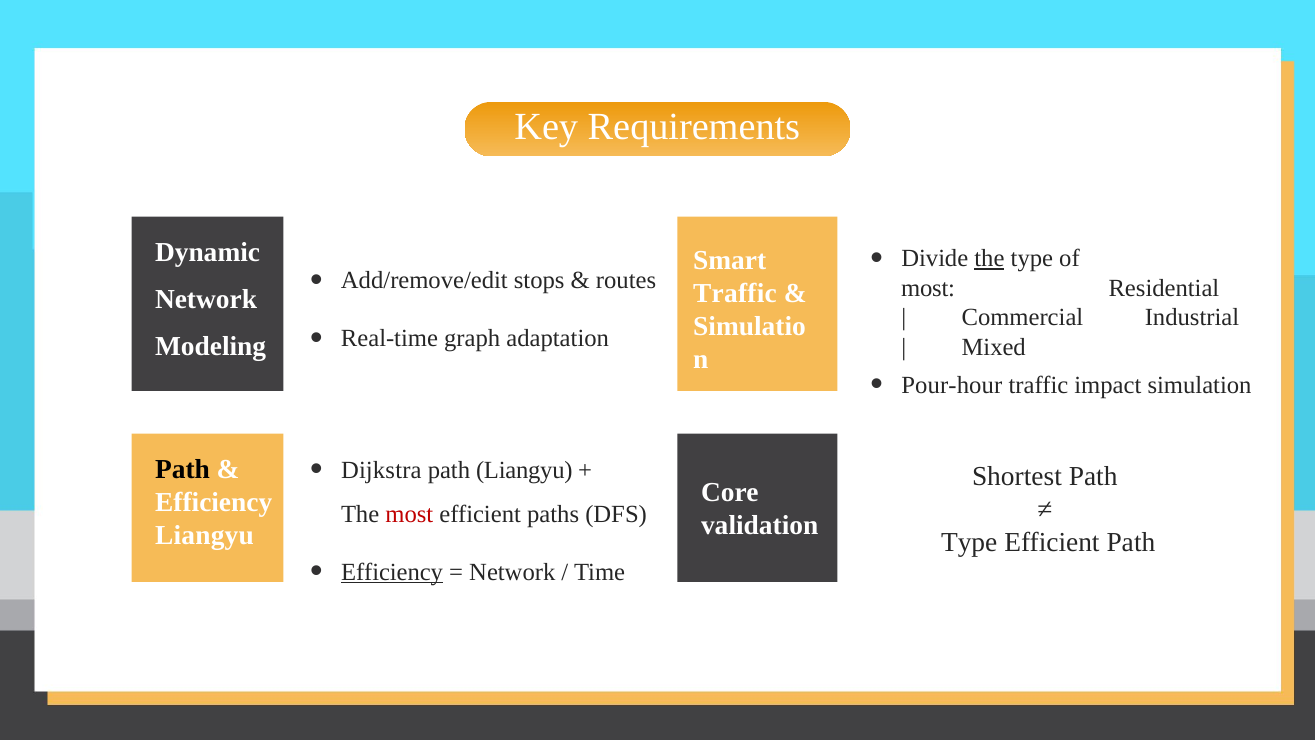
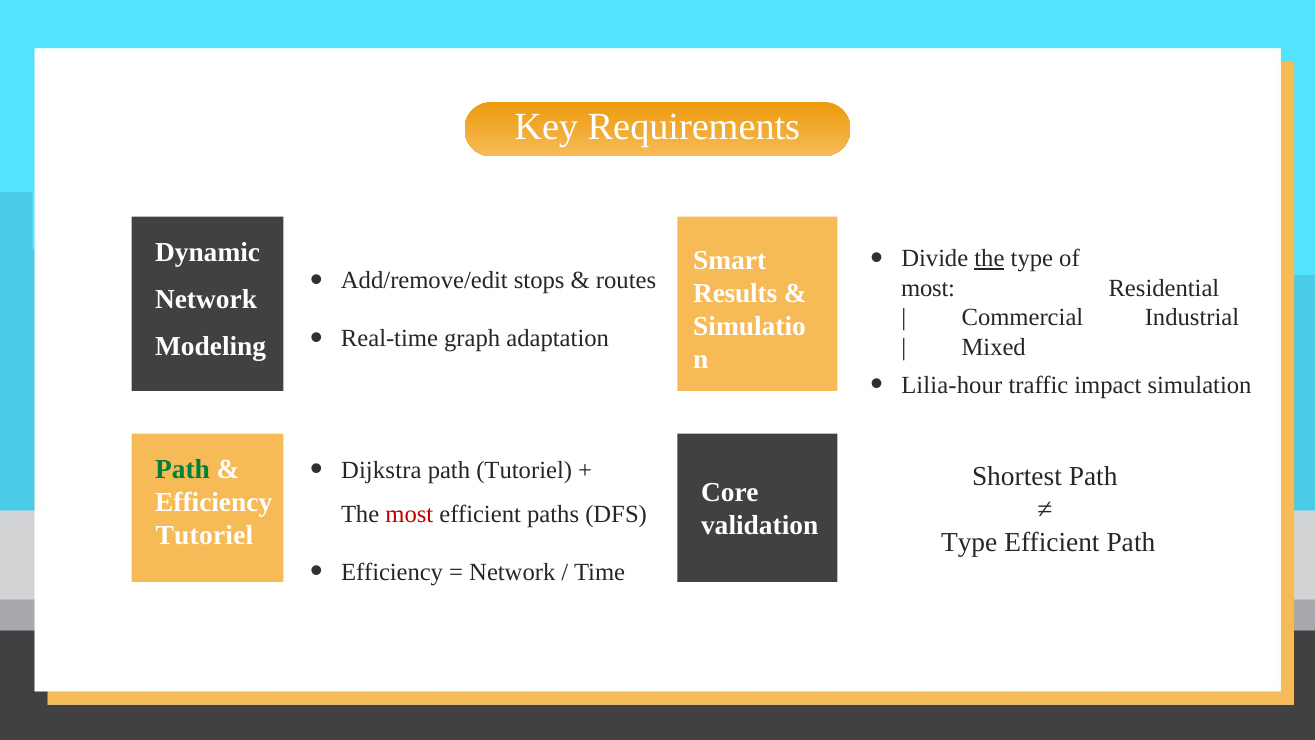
Traffic: Traffic -> Results (735, 293)
Pour-hour: Pour-hour -> Lilia-hour (952, 385)
path Liangyu: Liangyu -> Tutoriel (524, 470)
Path colour: black -> green (182, 470)
Liangyu: Liangyu -> Tutoriel (204, 535)
Efficiency underline: present -> none (392, 572)
